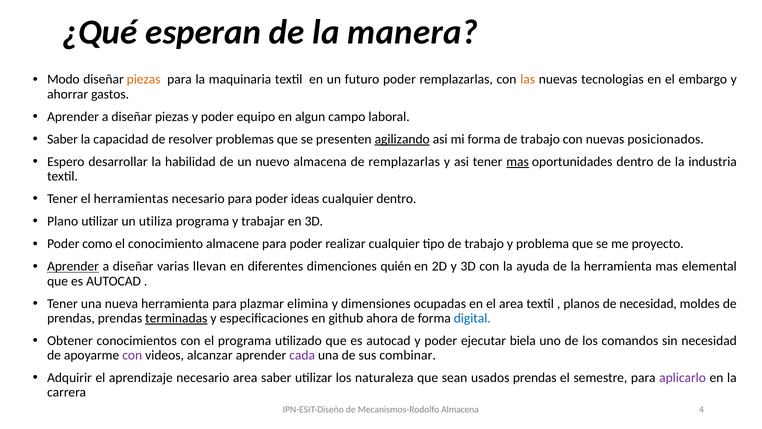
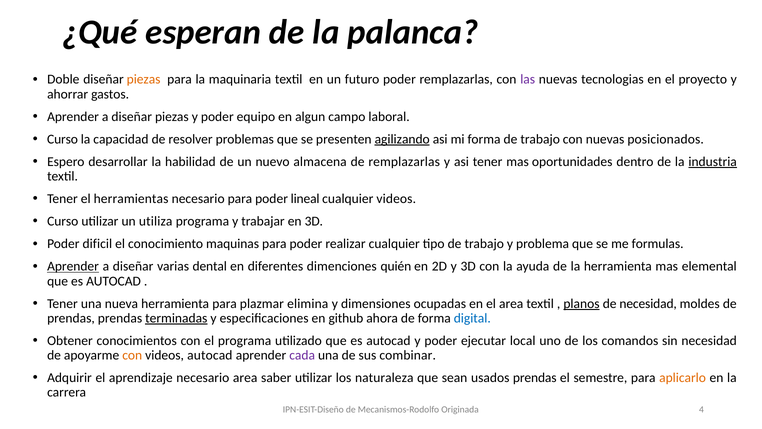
manera: manera -> palanca (413, 32)
Modo: Modo -> Doble (63, 79)
las colour: orange -> purple (528, 79)
embargo: embargo -> proyecto (703, 79)
Saber: Saber -> Curso (62, 139)
mas underline: present -> none (518, 162)
industria underline: none -> present (713, 162)
ideas: ideas -> lineal (305, 199)
cualquier dentro: dentro -> videos (396, 199)
Plano: Plano -> Curso (63, 221)
como: como -> dificil (97, 244)
almacene: almacene -> maquinas (233, 244)
proyecto: proyecto -> formulas (658, 244)
llevan: llevan -> dental (210, 266)
planos underline: none -> present (581, 303)
biela: biela -> local (523, 340)
con colour: purple -> orange (132, 355)
videos alcanzar: alcanzar -> autocad (210, 355)
aplicarlo colour: purple -> orange (683, 378)
Mecanismos-Rodolfo Almacena: Almacena -> Originada (460, 409)
